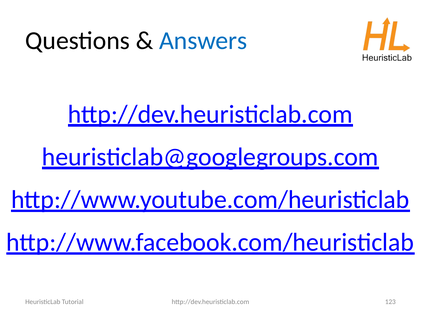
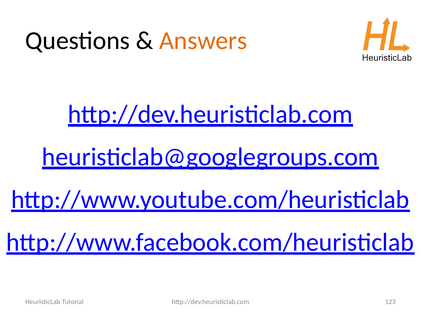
Answers colour: blue -> orange (203, 41)
